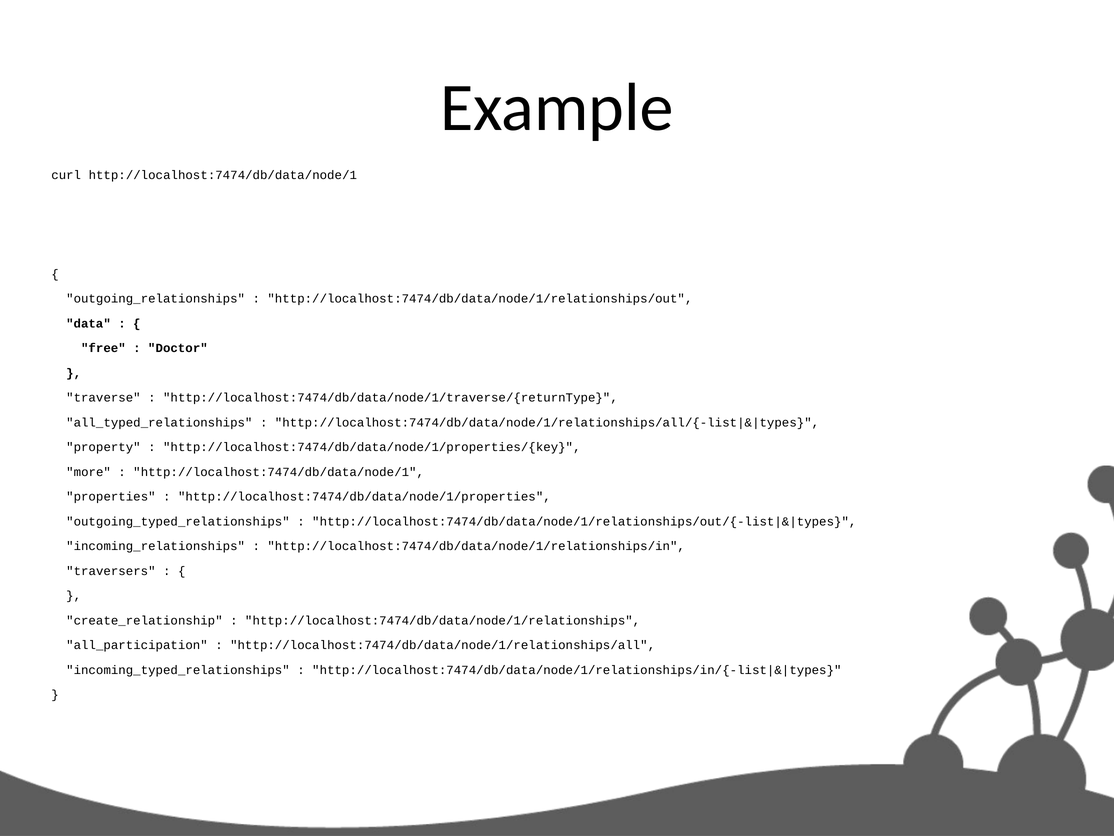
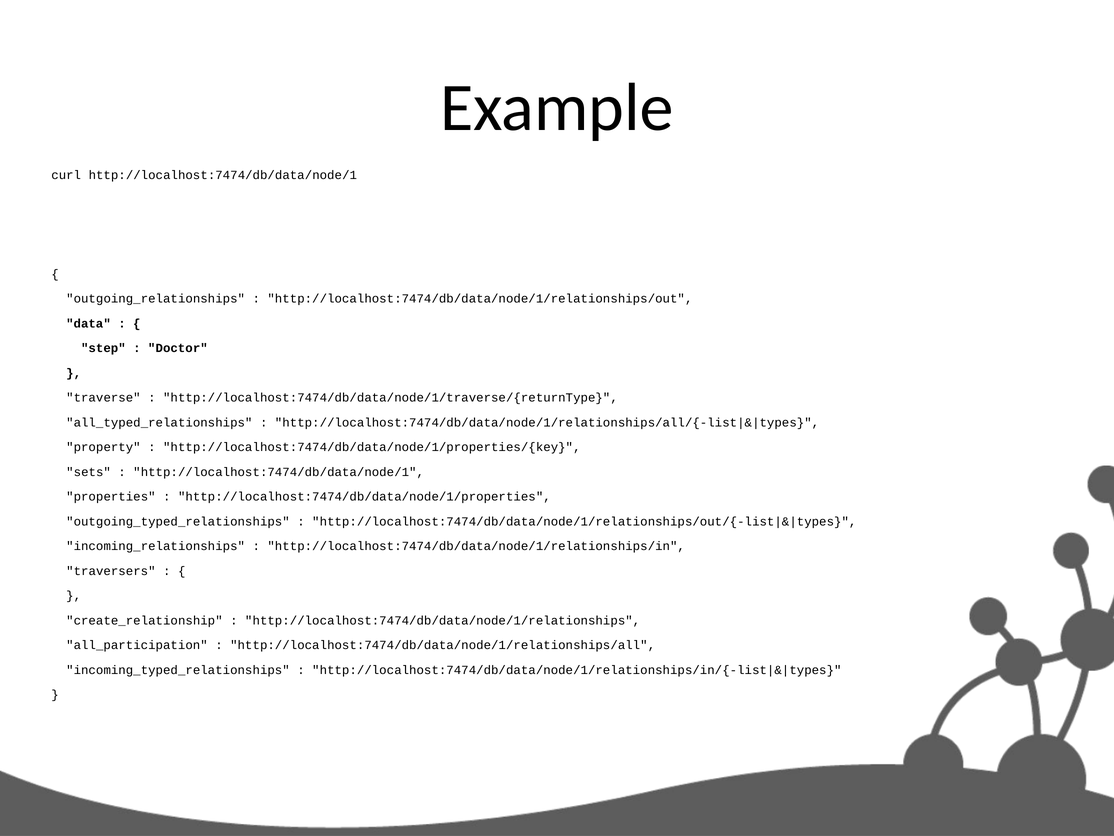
free: free -> step (103, 348)
more: more -> sets (89, 472)
